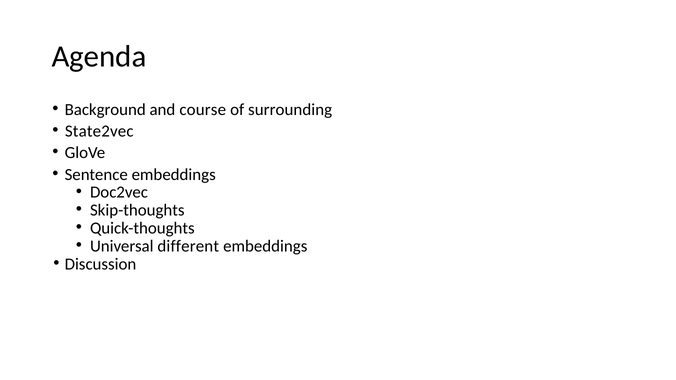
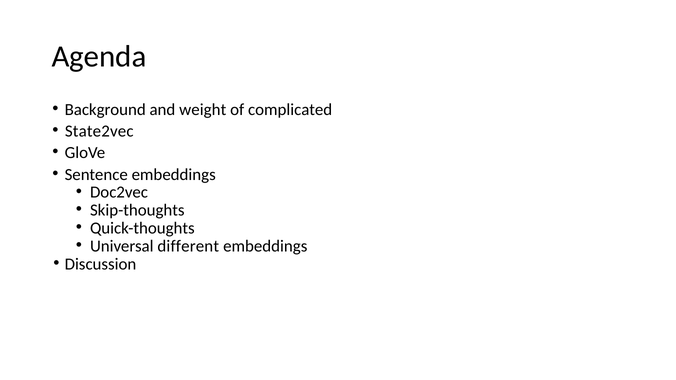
course: course -> weight (203, 110)
surrounding: surrounding -> complicated (290, 110)
